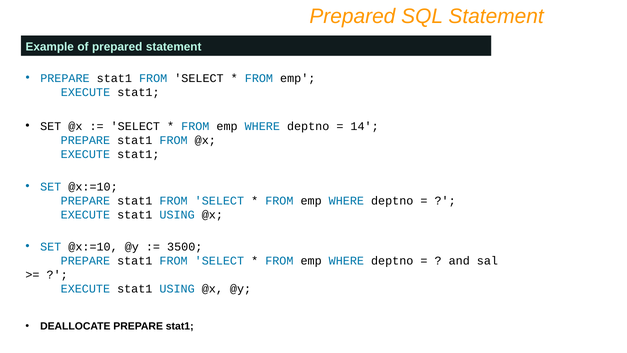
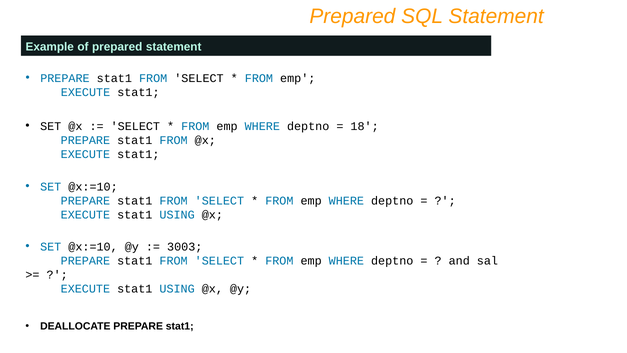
14: 14 -> 18 (365, 126)
3500: 3500 -> 3003 (185, 246)
